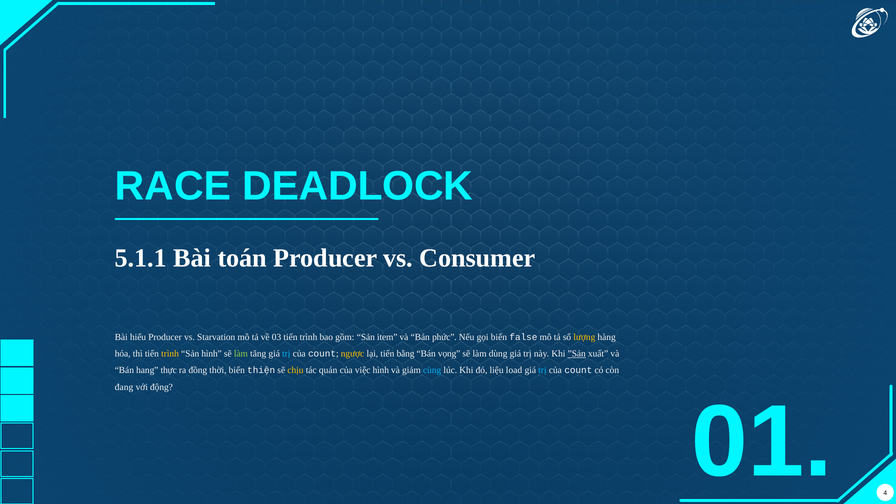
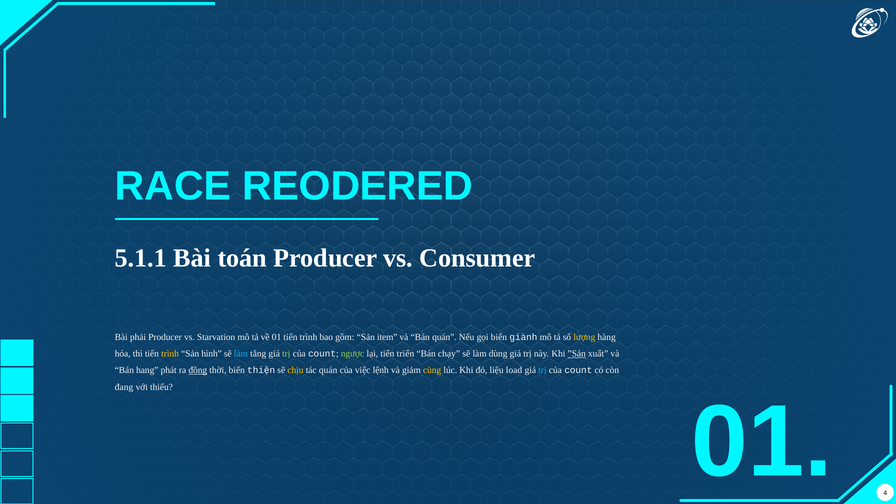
DEADLOCK: DEADLOCK -> REODERED (358, 186)
hiểu: hiểu -> phải (138, 337)
về 03: 03 -> 01 (277, 337)
Bán phức: phức -> quán (444, 337)
false: false -> giành (523, 337)
làm colour: light green -> light blue (241, 354)
trị colour: light blue -> light green (286, 354)
ngược colour: yellow -> light green (353, 354)
bằng: bằng -> triển (405, 354)
vọng: vọng -> chạy (449, 354)
thực: thực -> phát (169, 370)
đồng underline: none -> present (198, 370)
việc hình: hình -> lệnh (381, 370)
cùng colour: light blue -> yellow (432, 370)
động: động -> thiếu (161, 387)
